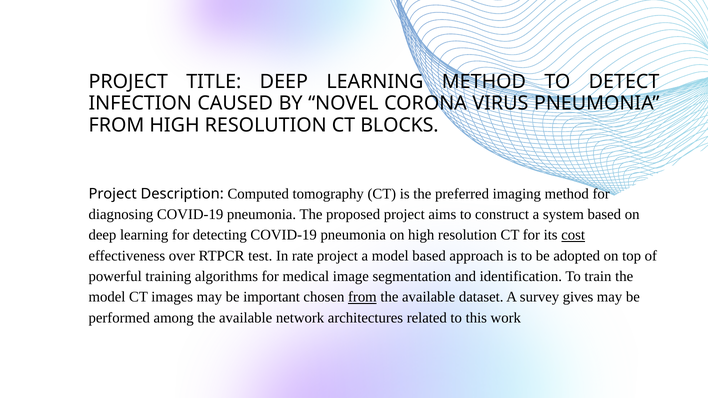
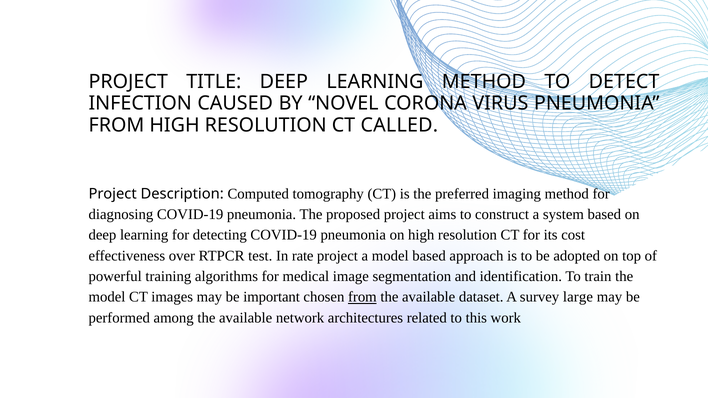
BLOCKS: BLOCKS -> CALLED (399, 125)
cost underline: present -> none (573, 235)
gives: gives -> large (578, 297)
